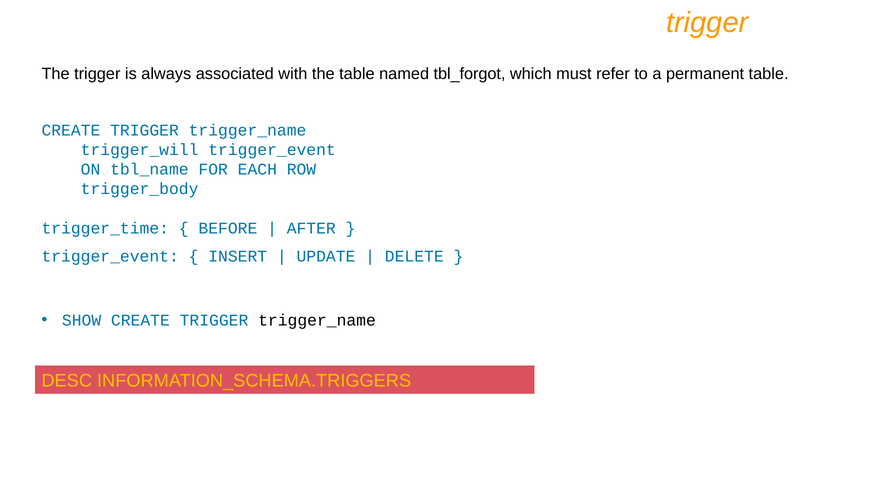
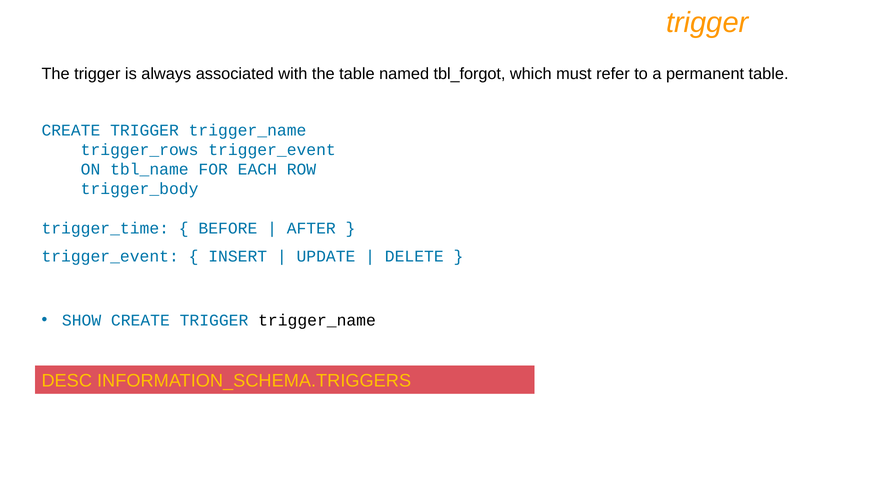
trigger_will: trigger_will -> trigger_rows (140, 150)
